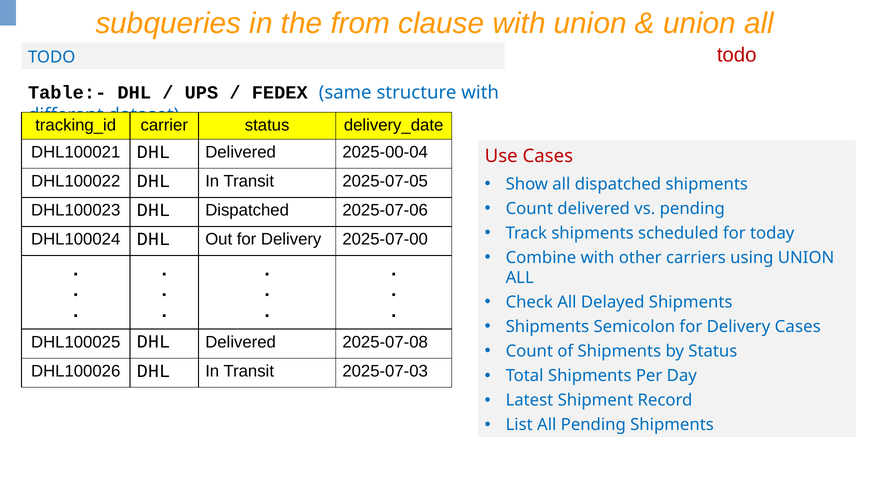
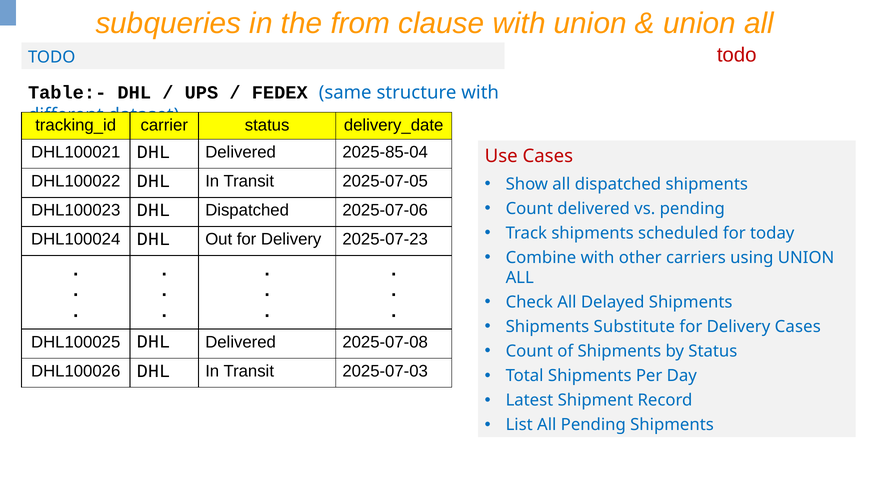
2025-00-04: 2025-00-04 -> 2025-85-04 (385, 152)
2025-07-00: 2025-07-00 -> 2025-07-23 (385, 240)
Semicolon: Semicolon -> Substitute (634, 327)
